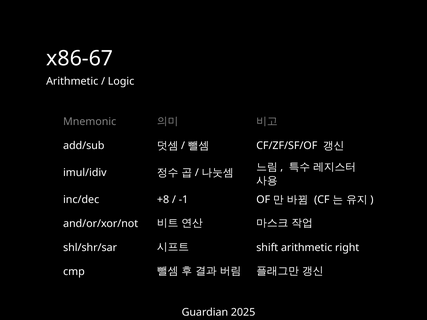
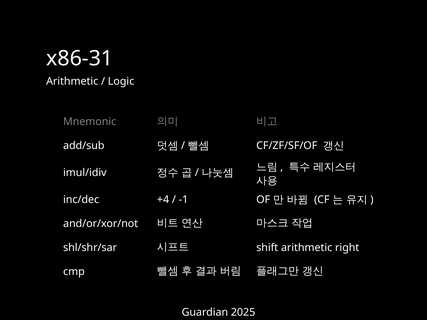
x86-67: x86-67 -> x86-31 (80, 58)
+8: +8 -> +4 (163, 200)
